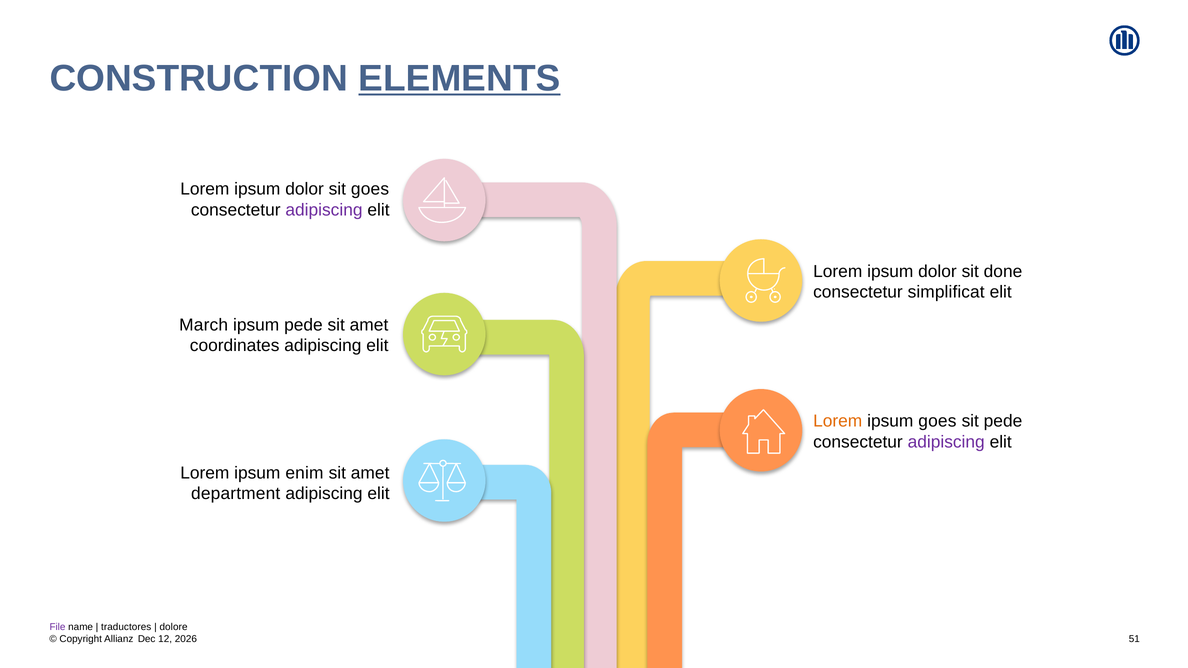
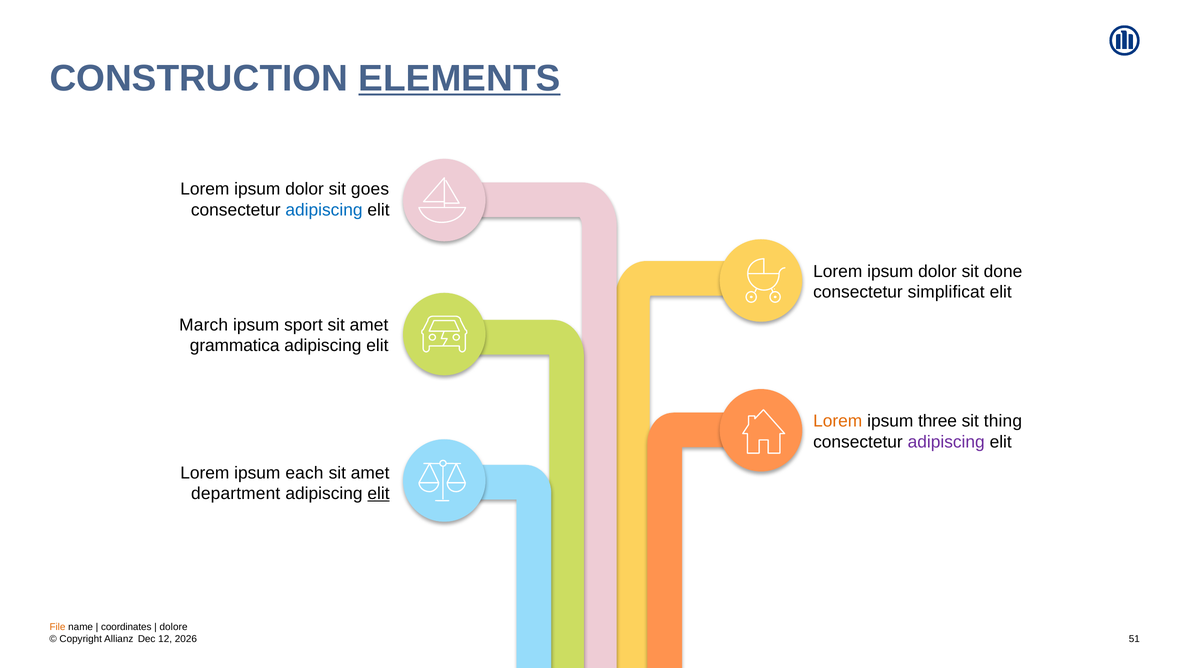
adipiscing colour: purple -> blue (324, 210)
ipsum pede: pede -> sport (303, 325)
coordinates: coordinates -> grammatica (235, 346)
ipsum goes: goes -> three (938, 421)
sit pede: pede -> thing (1003, 421)
enim: enim -> each (304, 473)
elit underline: none -> present (378, 494)
File colour: purple -> orange (57, 627)
traductores: traductores -> coordinates (126, 627)
